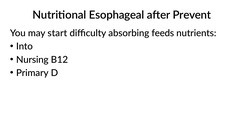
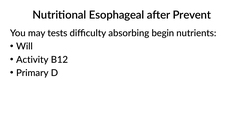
start: start -> tests (57, 33)
feeds: feeds -> begin (163, 33)
Into: Into -> Will (24, 47)
Nursing: Nursing -> Activity (32, 60)
